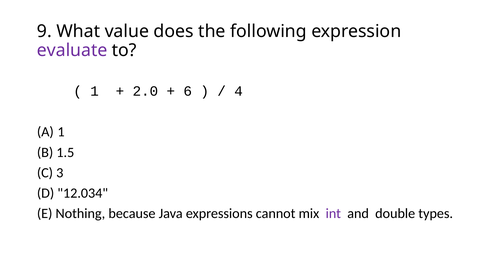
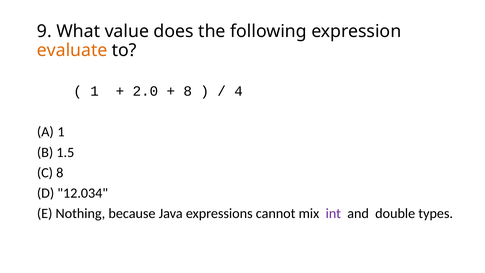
evaluate colour: purple -> orange (72, 50)
6: 6 -> 8 (188, 91)
C 3: 3 -> 8 (60, 173)
